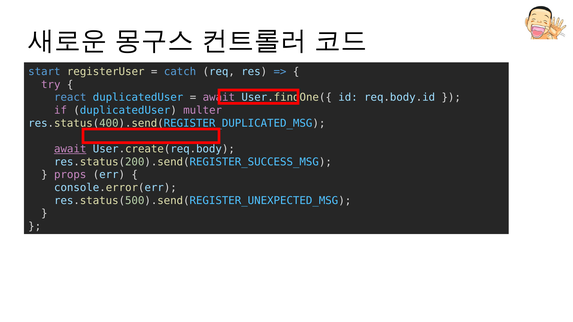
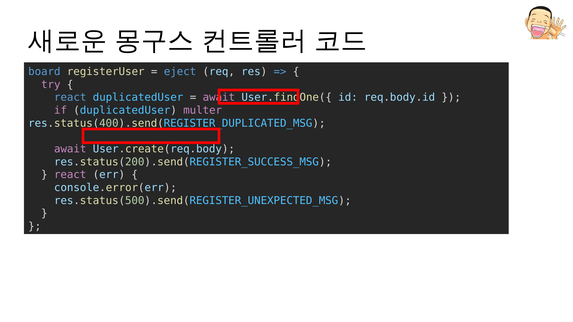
start: start -> board (44, 72)
catch: catch -> eject (180, 72)
await underline: present -> none (70, 149)
props: props -> react (70, 175)
